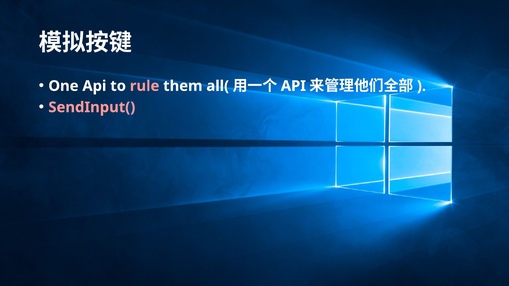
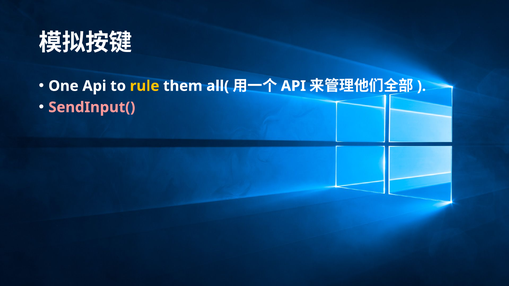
rule colour: pink -> yellow (145, 86)
